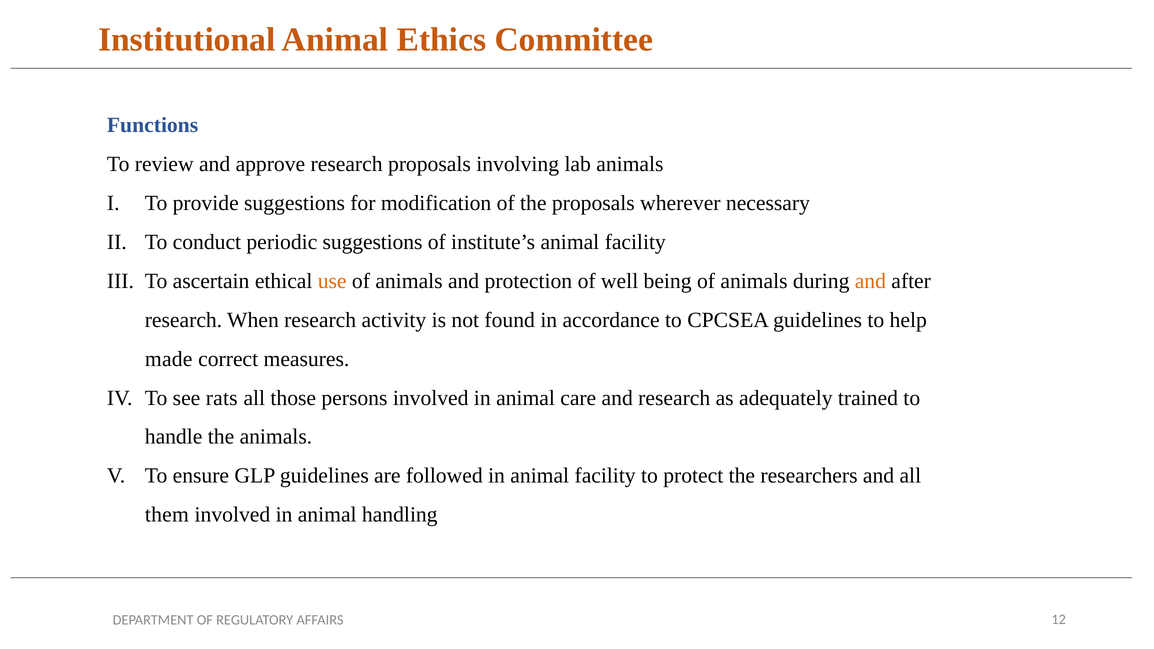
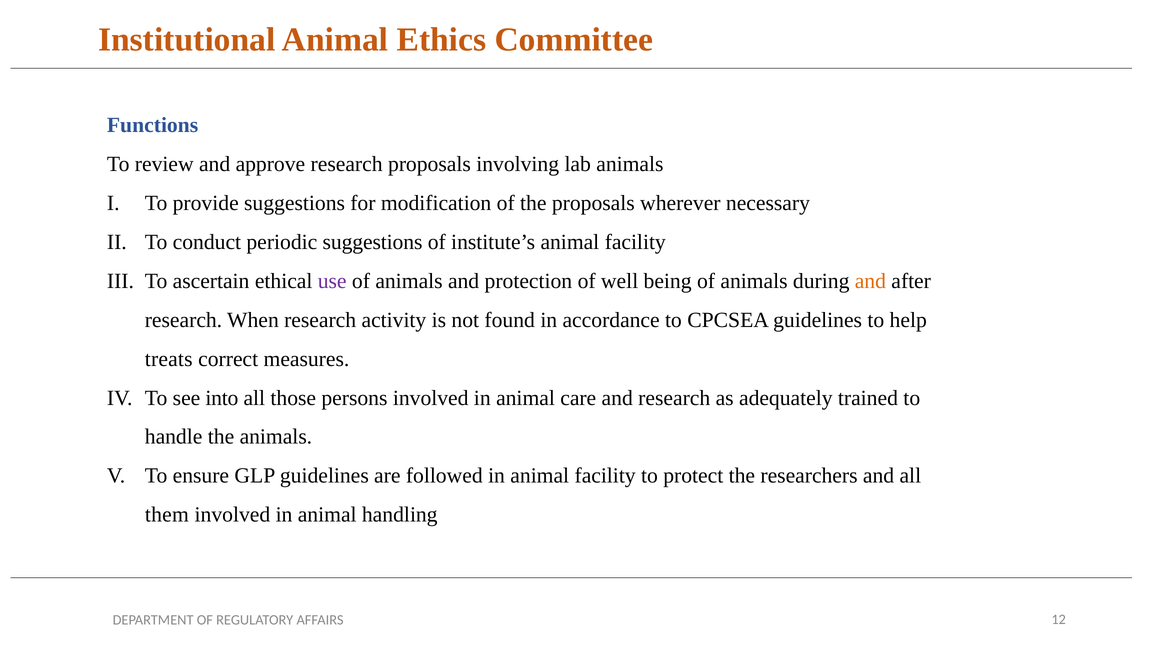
use colour: orange -> purple (332, 281)
made: made -> treats (169, 359)
rats: rats -> into (222, 398)
